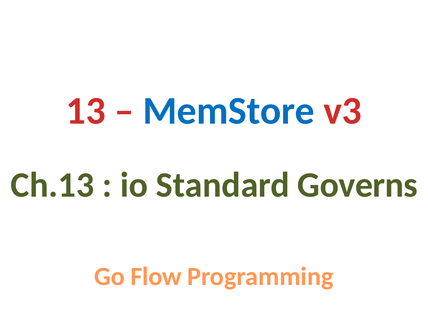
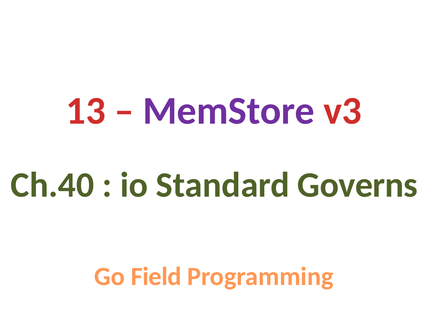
MemStore colour: blue -> purple (229, 111)
Ch.13: Ch.13 -> Ch.40 (52, 185)
Flow: Flow -> Field (156, 277)
